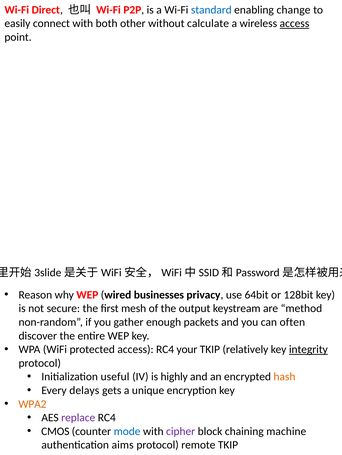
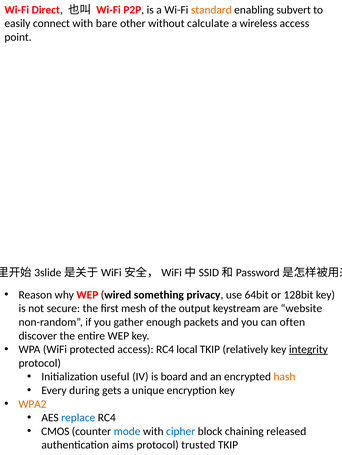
standard colour: blue -> orange (211, 10)
change: change -> subvert (294, 10)
both: both -> bare (107, 24)
access underline: present -> none (294, 24)
businesses: businesses -> something (159, 295)
method: method -> website (301, 309)
your: your -> local (187, 350)
highly: highly -> board (174, 378)
delays: delays -> during (84, 391)
replace colour: purple -> blue (78, 419)
cipher colour: purple -> blue (181, 432)
machine: machine -> released (286, 432)
remote: remote -> trusted (198, 446)
